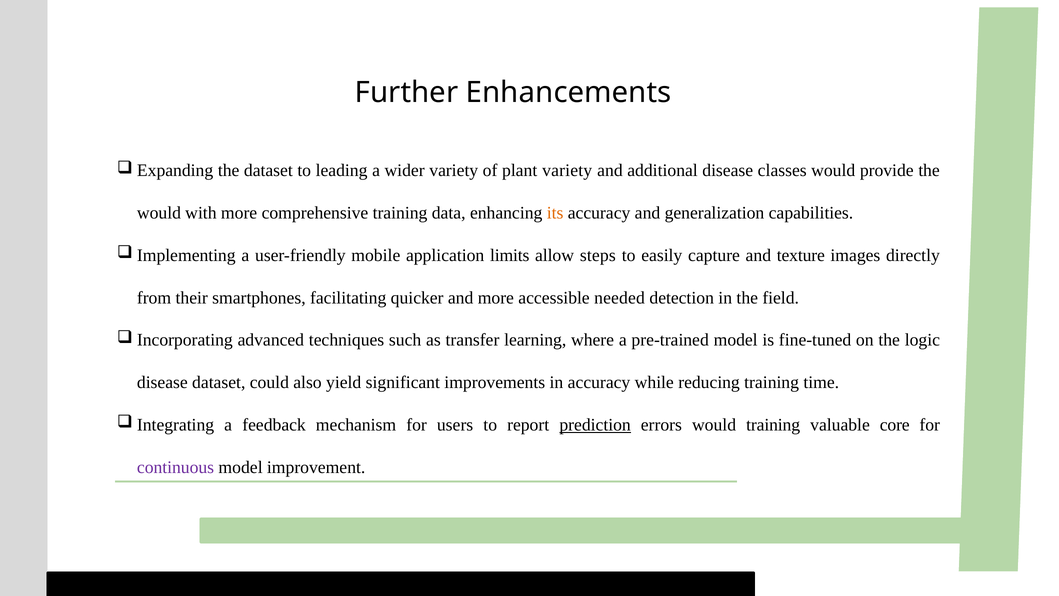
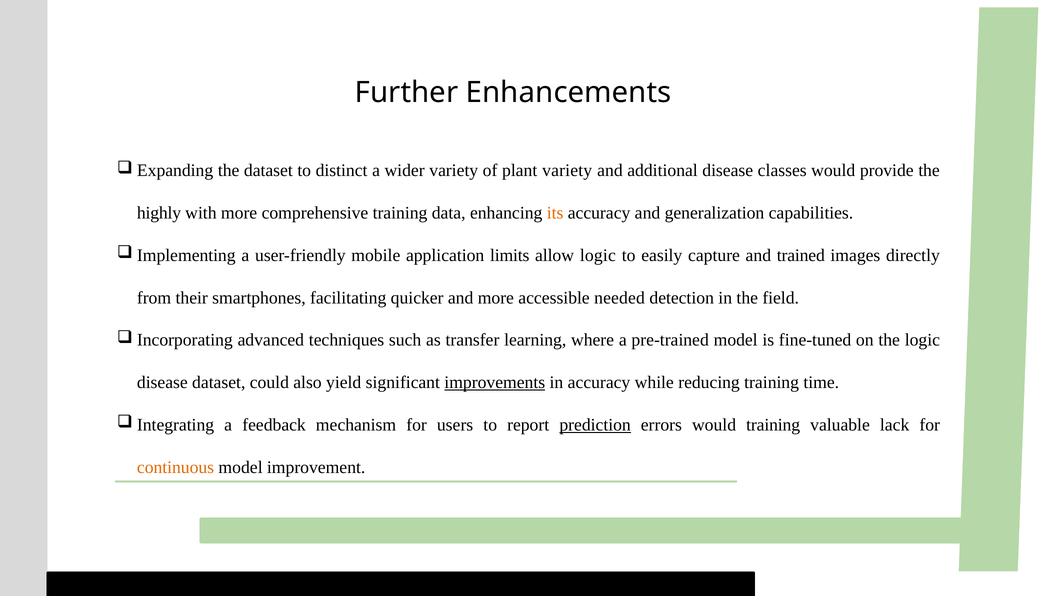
leading: leading -> distinct (342, 170)
would: would -> highly (159, 213)
allow steps: steps -> logic (598, 255)
texture: texture -> trained (801, 255)
improvements underline: none -> present (495, 382)
core: core -> lack (895, 425)
continuous colour: purple -> orange (176, 467)
